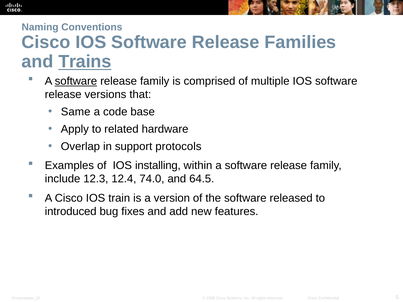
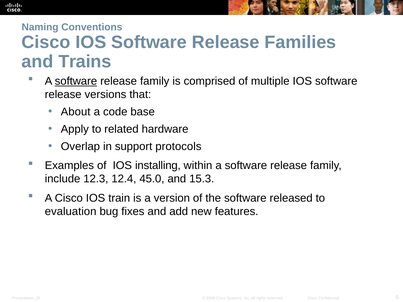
Trains underline: present -> none (85, 62)
Same: Same -> About (76, 112)
74.0: 74.0 -> 45.0 (152, 179)
64.5: 64.5 -> 15.3 (202, 179)
introduced: introduced -> evaluation (71, 212)
